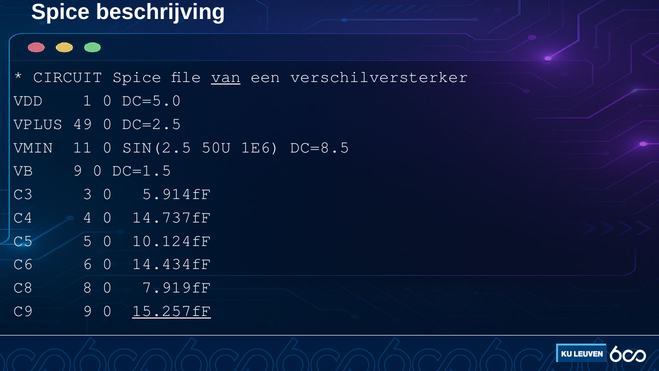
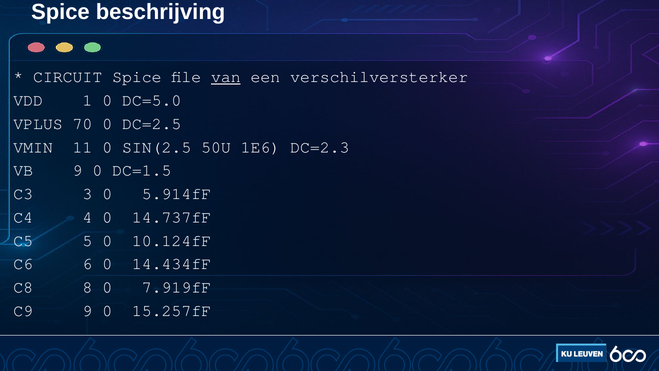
49: 49 -> 70 (82, 124)
DC=8.5: DC=8.5 -> DC=2.3 (320, 147)
15.257fF underline: present -> none (171, 310)
